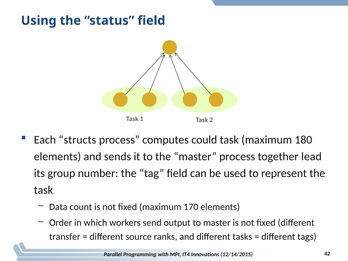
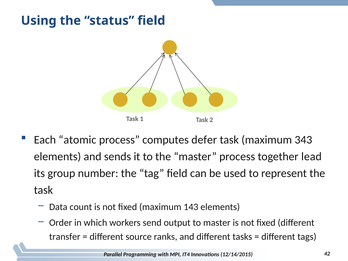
structs: structs -> atomic (77, 140)
could: could -> defer (204, 140)
180: 180 -> 343 (303, 140)
170: 170 -> 143 (191, 207)
